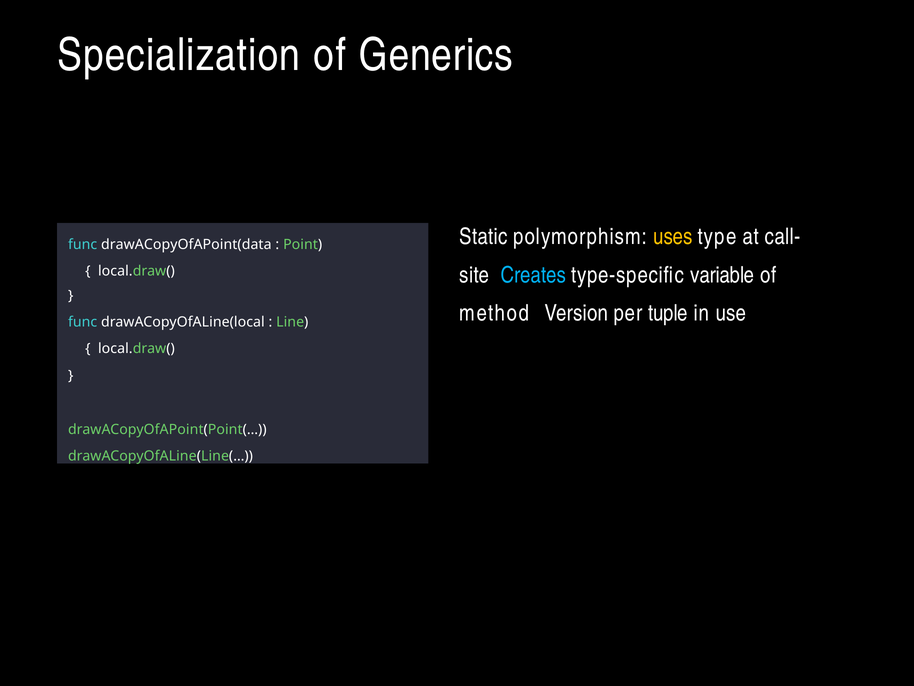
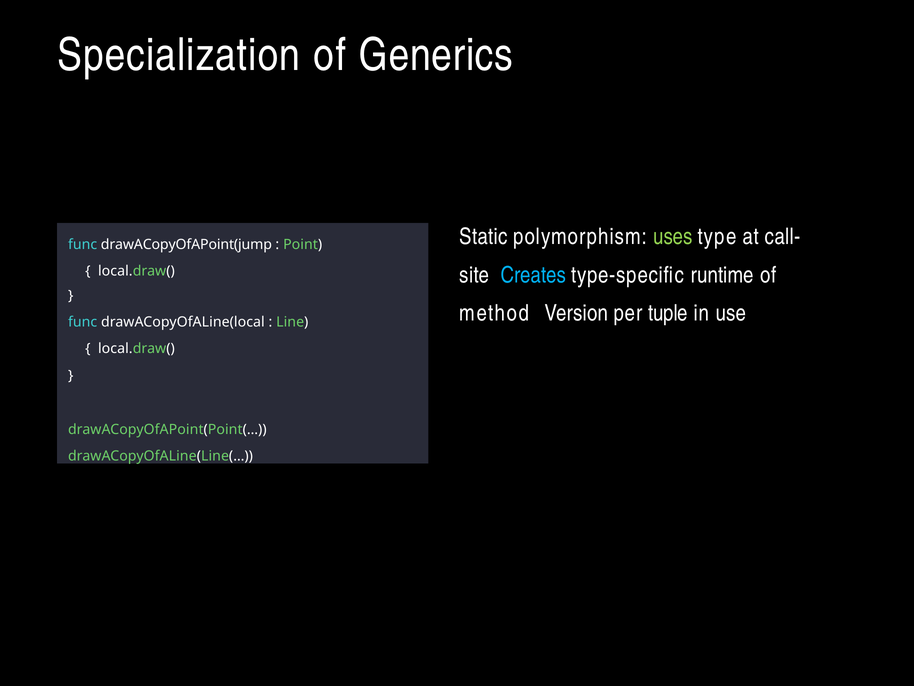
uses colour: yellow -> light green (673, 237)
drawACopyOfAPoint(data: drawACopyOfAPoint(data -> drawACopyOfAPoint(jump (186, 244)
variable: variable -> runtime (722, 275)
